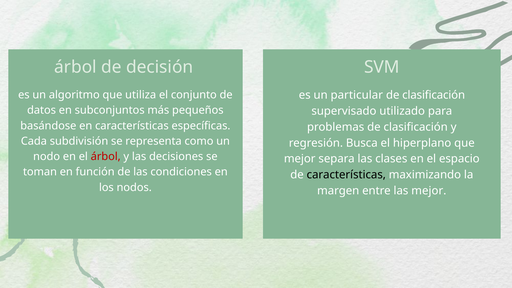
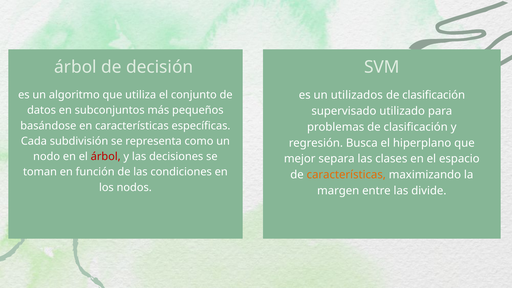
particular: particular -> utilizados (357, 95)
características colour: black -> orange (346, 175)
las mejor: mejor -> divide (429, 191)
